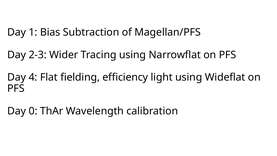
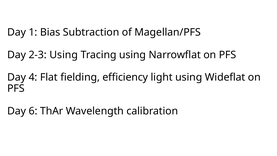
2-3 Wider: Wider -> Using (64, 55)
0: 0 -> 6 (33, 111)
